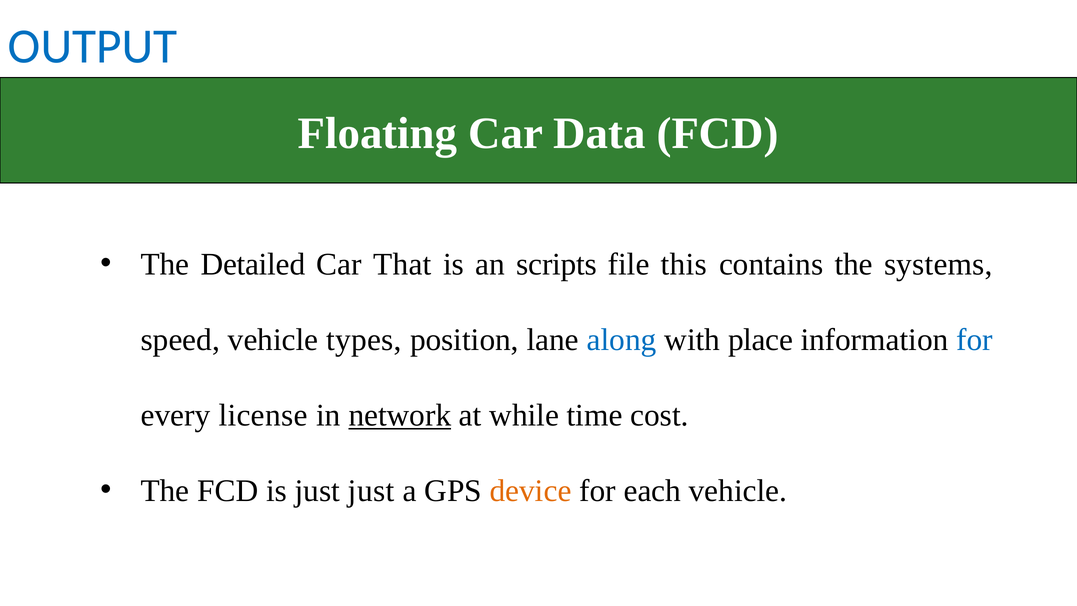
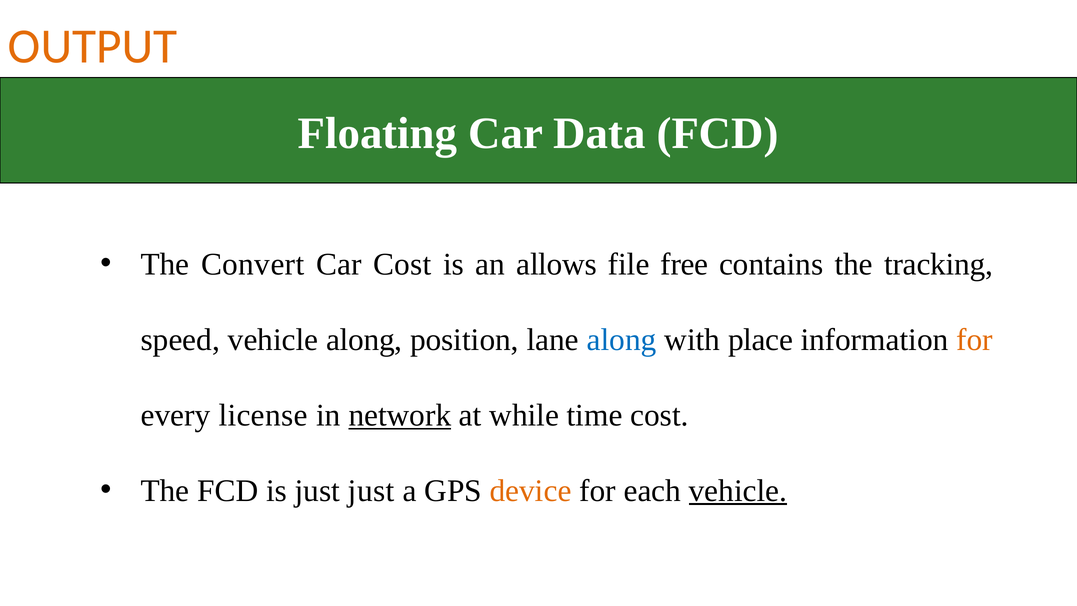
OUTPUT colour: blue -> orange (93, 47)
Detailed: Detailed -> Convert (253, 264)
Car That: That -> Cost (402, 264)
scripts: scripts -> allows (557, 264)
this: this -> free (684, 264)
systems: systems -> tracking (939, 264)
vehicle types: types -> along (364, 340)
for colour: blue -> orange (975, 340)
vehicle underline: none -> present (738, 490)
